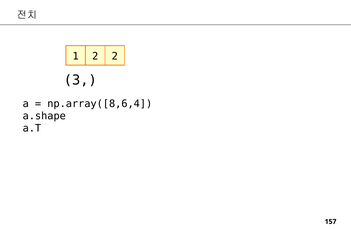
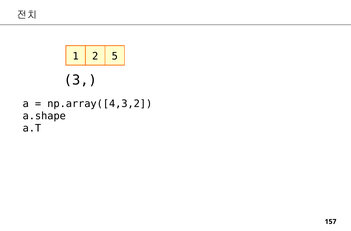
2 2: 2 -> 5 (115, 56)
np.array([8,6,4: np.array([8,6,4 -> np.array([4,3,2 (100, 103)
